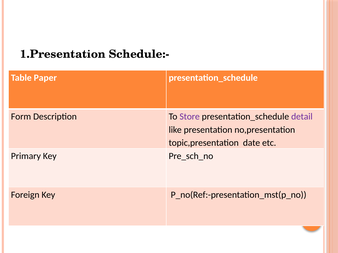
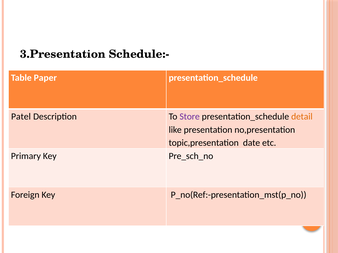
1.Presentation: 1.Presentation -> 3.Presentation (63, 54)
Form: Form -> Patel (21, 117)
detail colour: purple -> orange (302, 117)
